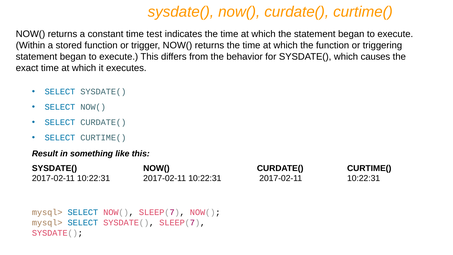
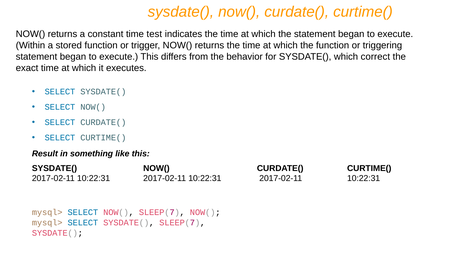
causes: causes -> correct (375, 57)
